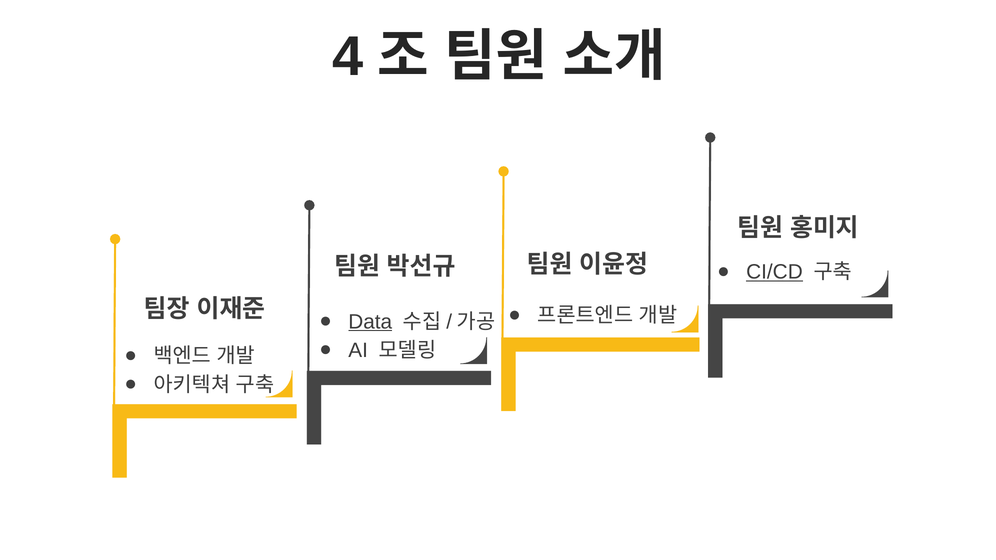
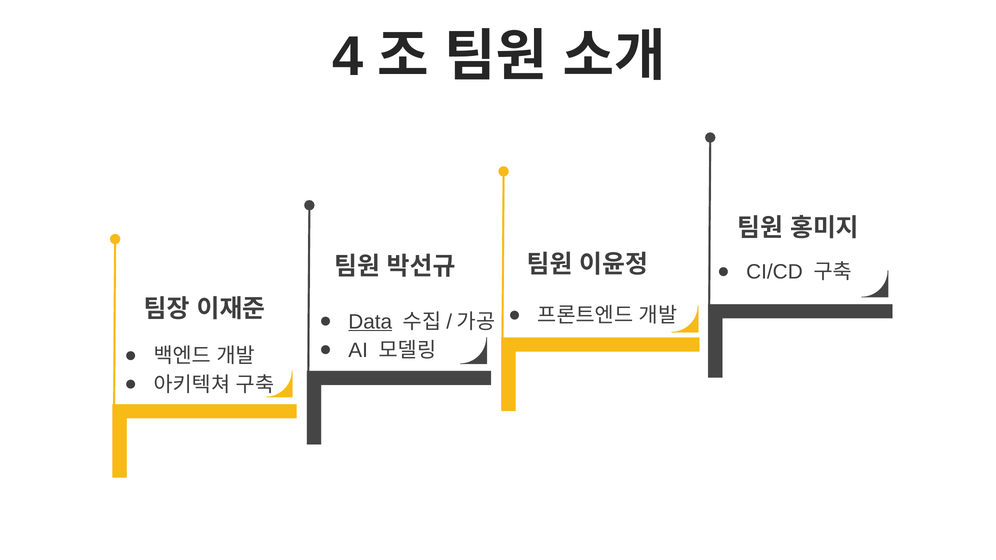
CI/CD underline: present -> none (774, 272)
